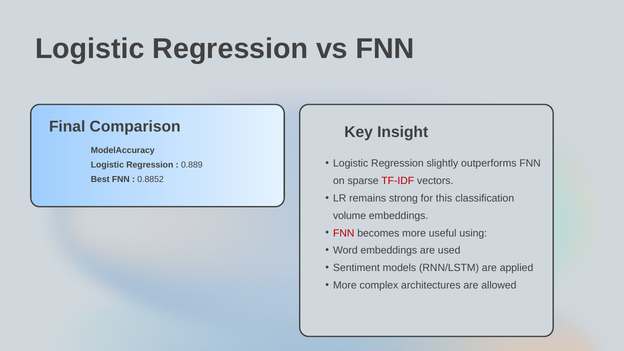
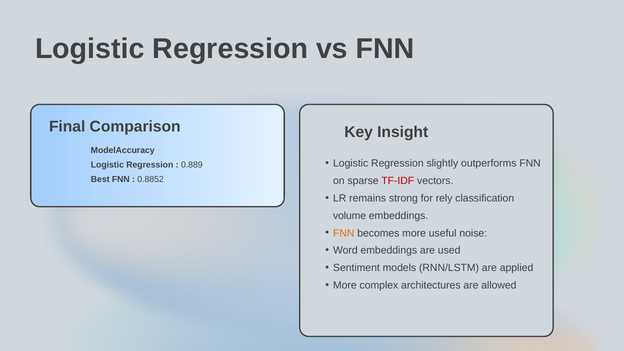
this: this -> rely (444, 198)
FNN colour: red -> orange (344, 233)
using: using -> noise (473, 233)
